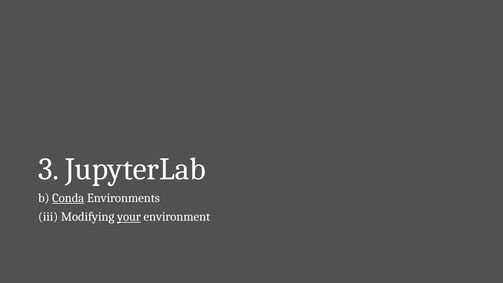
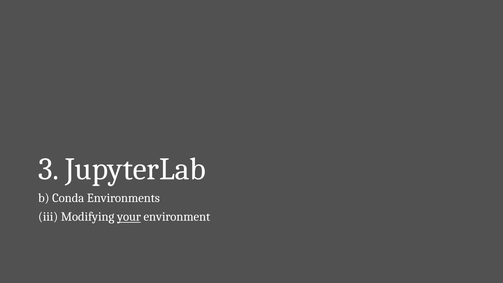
Conda underline: present -> none (68, 198)
